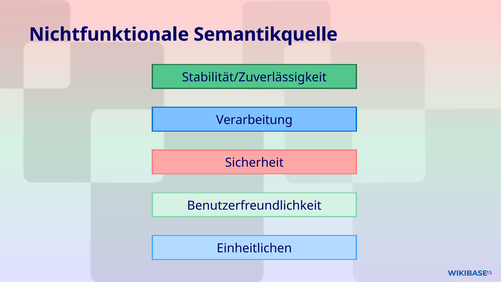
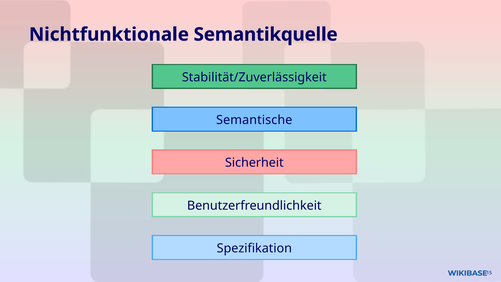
Verarbeitung: Verarbeitung -> Semantische (254, 120)
Einheitlichen: Einheitlichen -> Spezifikation (254, 248)
